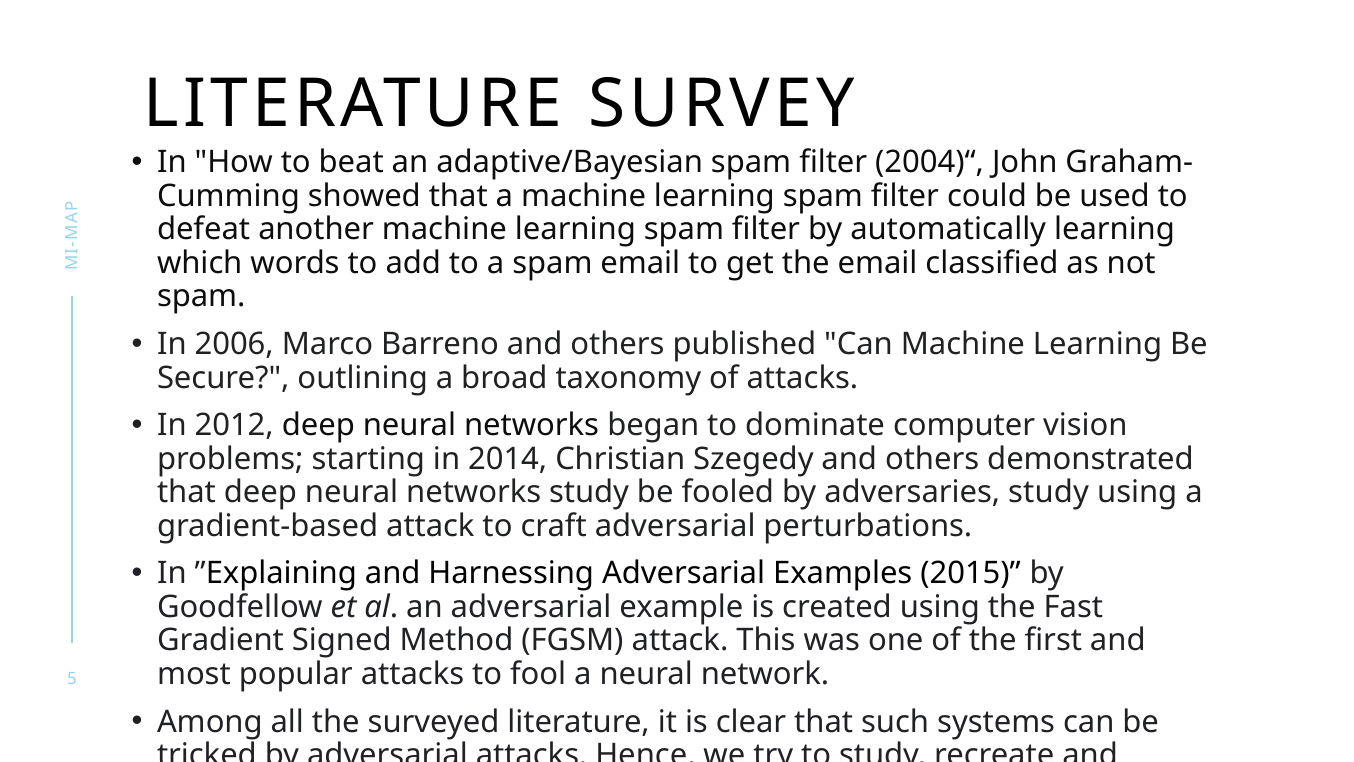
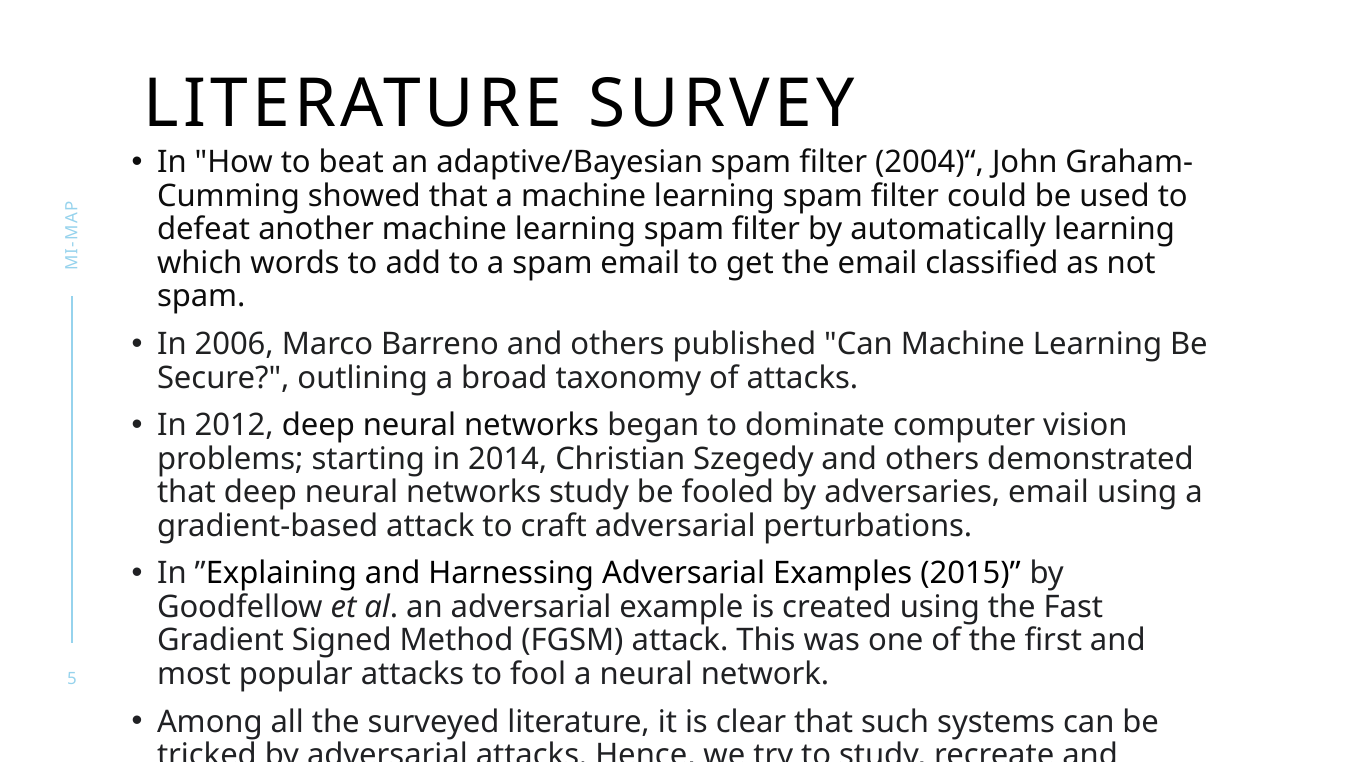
adversaries study: study -> email (1049, 492)
